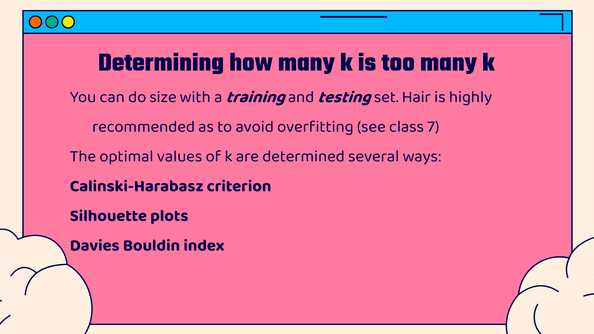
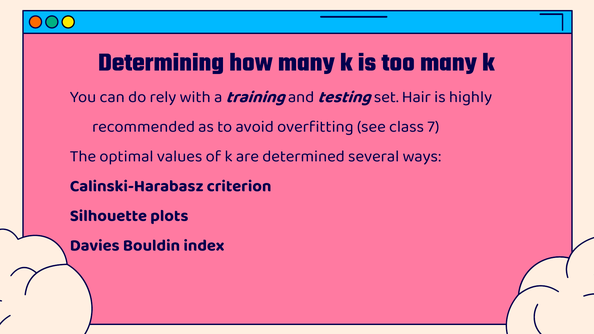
size: size -> rely (163, 97)
